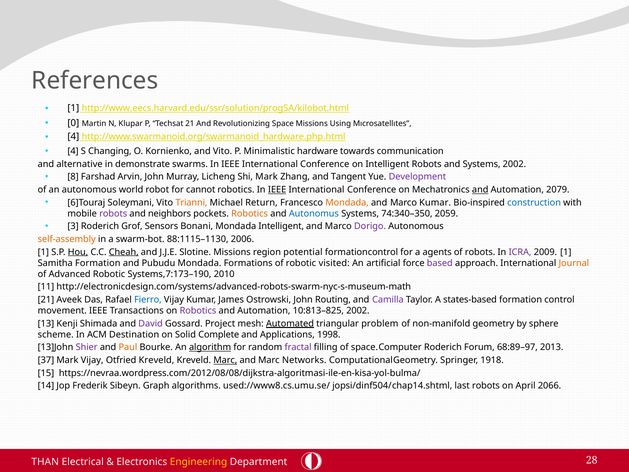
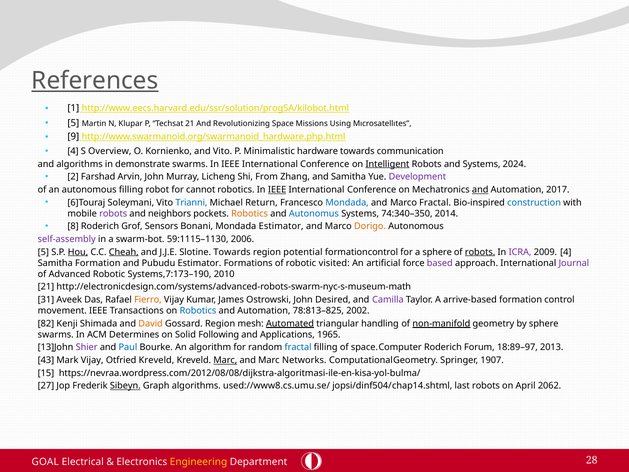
References underline: none -> present (95, 81)
0: 0 -> 5 (73, 123)
4: 4 -> 9 (73, 136)
Changing: Changing -> Overview (110, 151)
and alternative: alternative -> algorithms (80, 164)
Intelligent underline: none -> present (387, 164)
Systems 2002: 2002 -> 2024 (514, 164)
8: 8 -> 2 (73, 177)
Shi Mark: Mark -> From (267, 177)
and Tangent: Tangent -> Samitha (348, 177)
autonomous world: world -> filling (131, 190)
2079: 2079 -> 2017 (558, 190)
Trianni colour: orange -> blue (191, 202)
Mondada colour: orange -> blue (347, 202)
Marco Kumar: Kumar -> Fractal (435, 202)
2059: 2059 -> 2014 (446, 213)
3: 3 -> 8 (73, 226)
Mondada Intelligent: Intelligent -> Estimator (281, 226)
Dorigo colour: purple -> orange (370, 226)
self-assembly colour: orange -> purple (67, 239)
88:1115–1130: 88:1115–1130 -> 59:1115–1130 (198, 239)
1: 1 -> 5 (43, 252)
Slotine Missions: Missions -> Towards (232, 252)
a agents: agents -> sphere (437, 252)
robots underline: none -> present (480, 252)
2009 1: 1 -> 4 (566, 252)
Pubudu Mondada: Mondada -> Estimator (200, 263)
Journal colour: orange -> purple (574, 263)
11: 11 -> 21 (46, 287)
21: 21 -> 31 (46, 300)
Fierro colour: blue -> orange (148, 300)
Routing: Routing -> Desired (333, 300)
states-based: states-based -> arrive-based (470, 300)
Robotics colour: purple -> blue (198, 311)
10:813–825: 10:813–825 -> 78:813–825 (318, 311)
13: 13 -> 82 (46, 323)
David colour: purple -> orange (151, 323)
Gossard Project: Project -> Region (220, 323)
problem: problem -> handling (380, 323)
non-manifold underline: none -> present (441, 323)
scheme: scheme -> swarms (56, 334)
Destination: Destination -> Determines (134, 334)
Complete: Complete -> Following (219, 334)
1998: 1998 -> 1965 (329, 334)
Paul colour: orange -> blue (128, 347)
algorithm underline: present -> none (210, 347)
fractal colour: purple -> blue (298, 347)
68:89–97: 68:89–97 -> 18:89–97 (517, 347)
37: 37 -> 43 (46, 360)
1918: 1918 -> 1907 (492, 360)
14: 14 -> 27 (46, 386)
Sibeyn underline: none -> present (125, 386)
2066: 2066 -> 2062 (550, 386)
THAN: THAN -> GOAL (45, 462)
